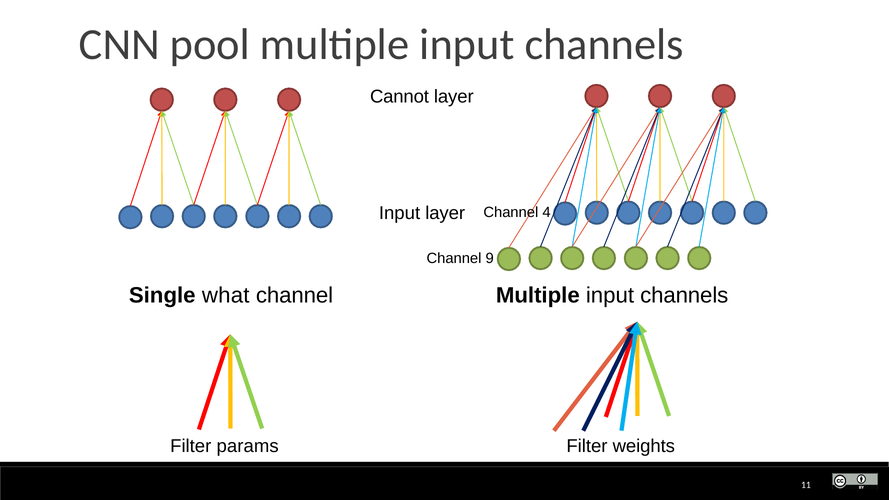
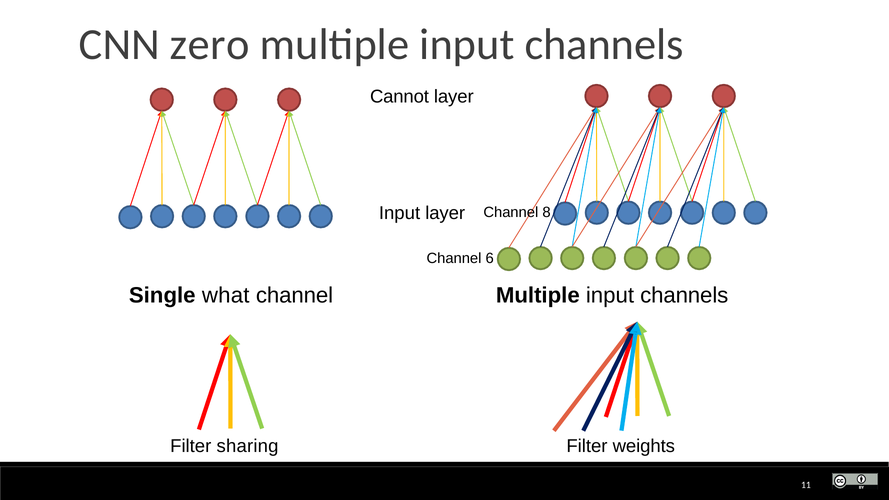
pool: pool -> zero (210, 44)
4: 4 -> 8 (547, 212)
9: 9 -> 6 (490, 258)
params: params -> sharing (248, 446)
